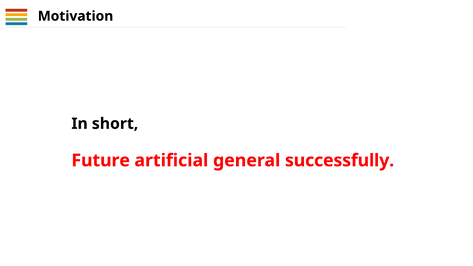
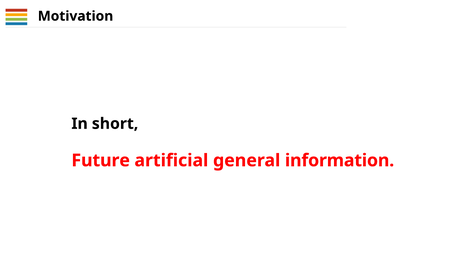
successfully: successfully -> information (340, 161)
